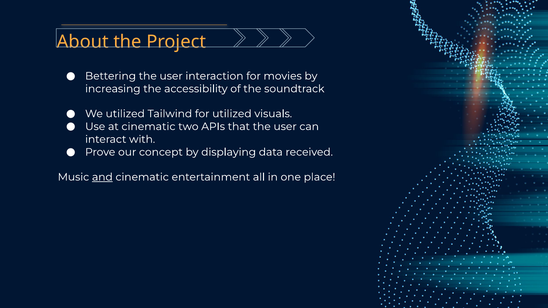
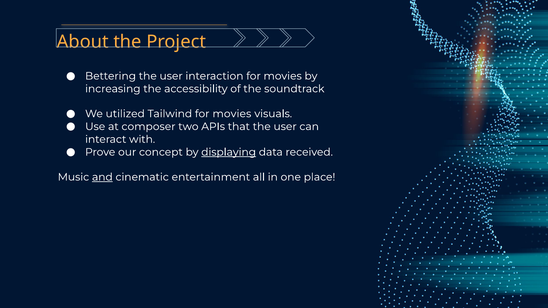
Tailwind for utilized: utilized -> movies (232, 114)
at cinematic: cinematic -> composer (148, 127)
displaying underline: none -> present (229, 152)
